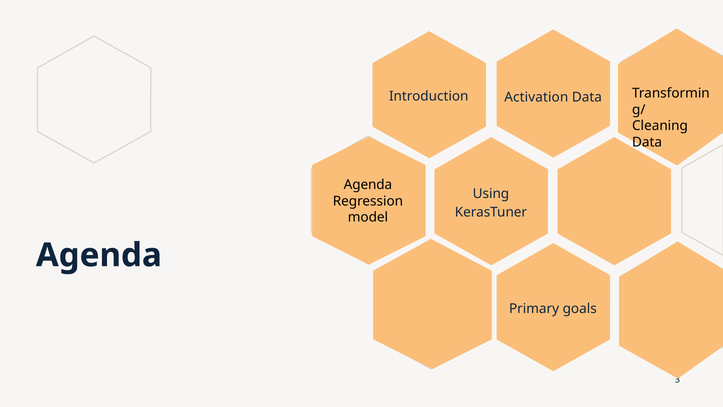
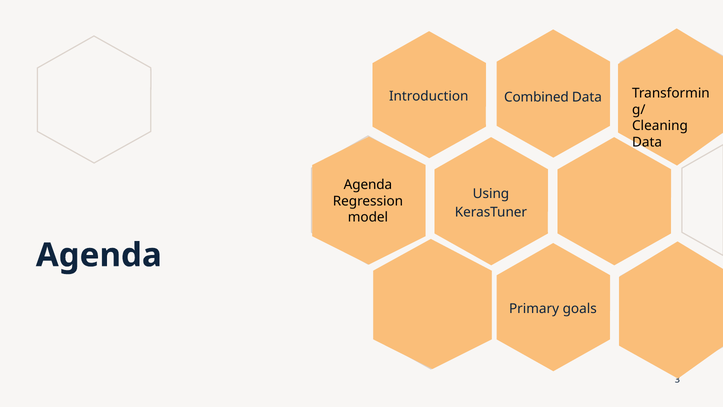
Activation: Activation -> Combined (536, 97)
